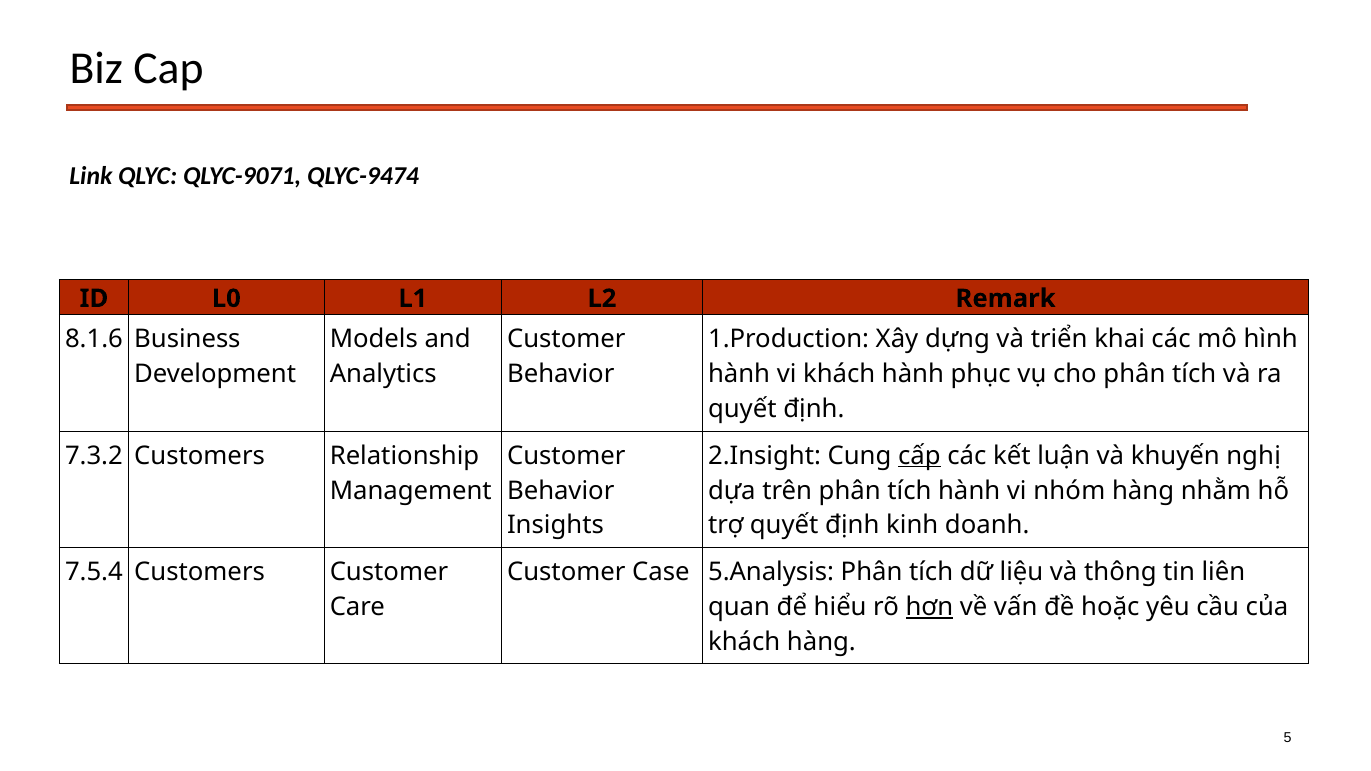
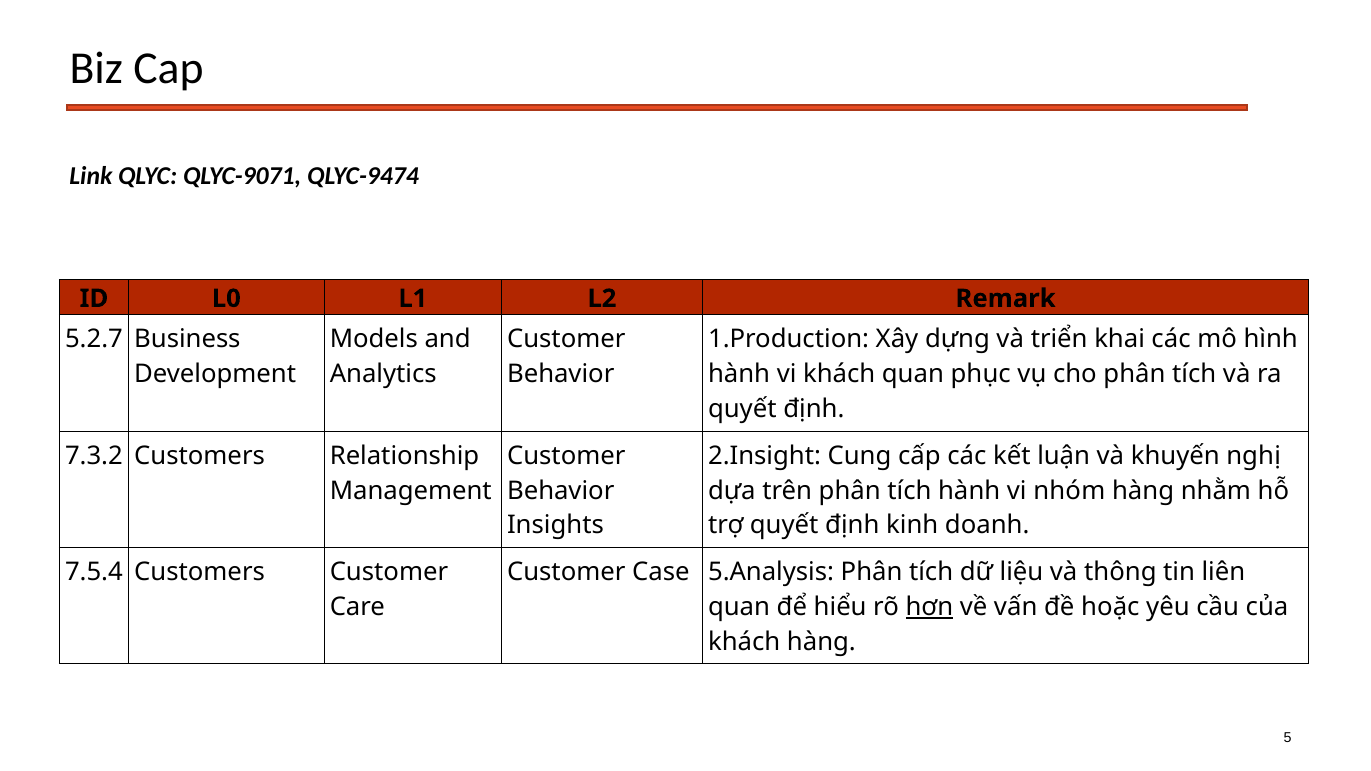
8.1.6: 8.1.6 -> 5.2.7 (94, 339)
khách hành: hành -> quan (913, 374)
cấp underline: present -> none (919, 456)
